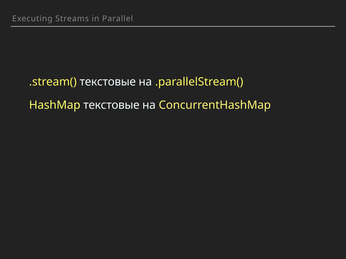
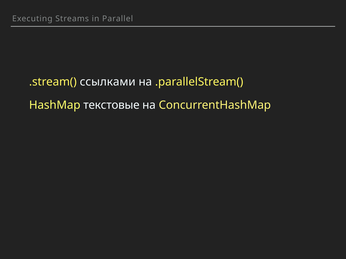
.stream( текстовые: текстовые -> ссылками (108, 82)
